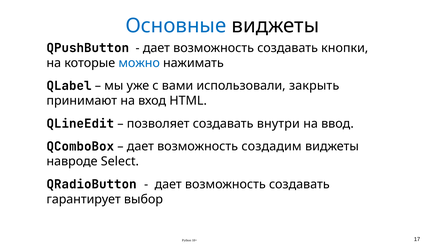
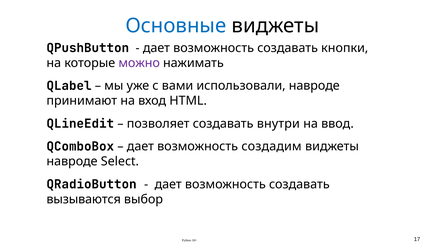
можно colour: blue -> purple (139, 63)
использовали закрыть: закрыть -> навроде (314, 86)
гарантирует: гарантирует -> вызываются (84, 199)
